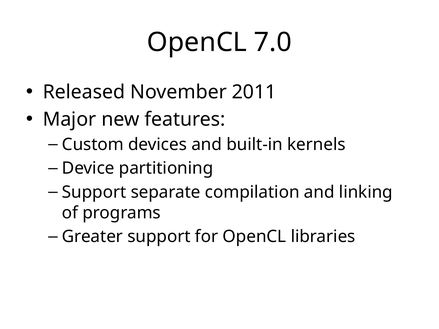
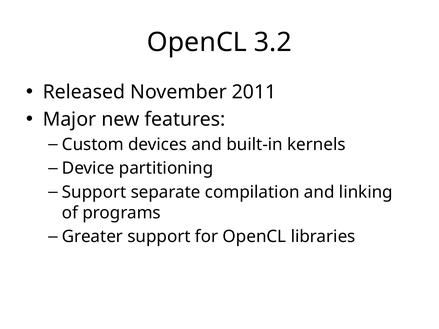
7.0: 7.0 -> 3.2 (273, 42)
